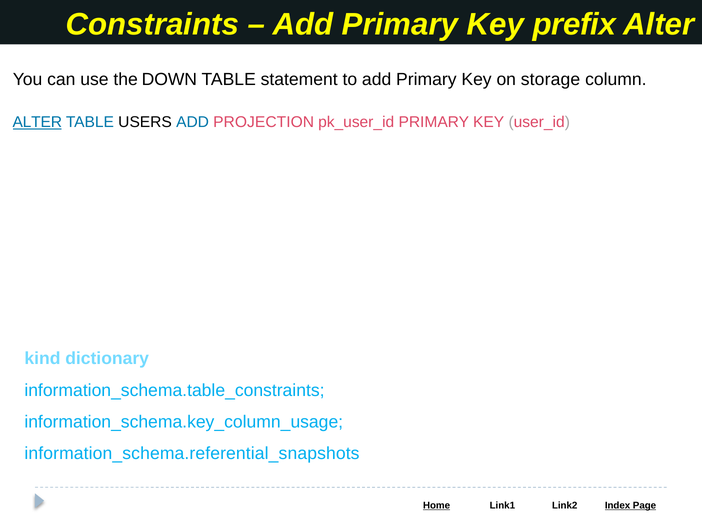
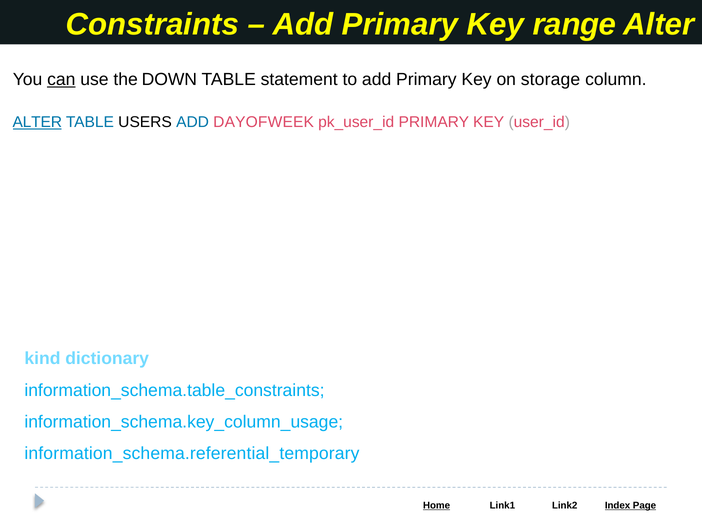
prefix: prefix -> range (574, 24)
can underline: none -> present (61, 80)
PROJECTION: PROJECTION -> DAYOFWEEK (264, 122)
information_schema.referential_snapshots: information_schema.referential_snapshots -> information_schema.referential_temporary (192, 454)
